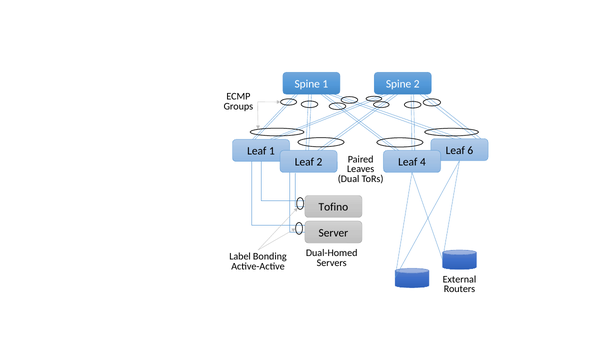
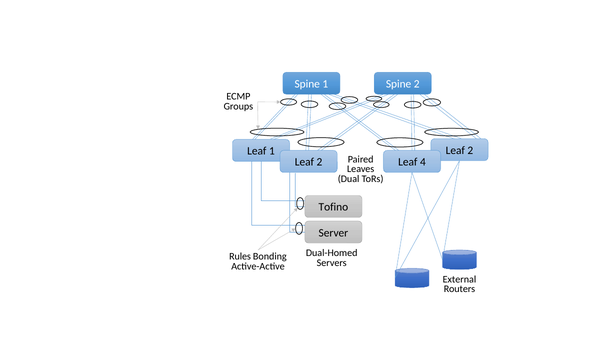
6: 6 -> 2 (470, 151)
Label: Label -> Rules (240, 257)
